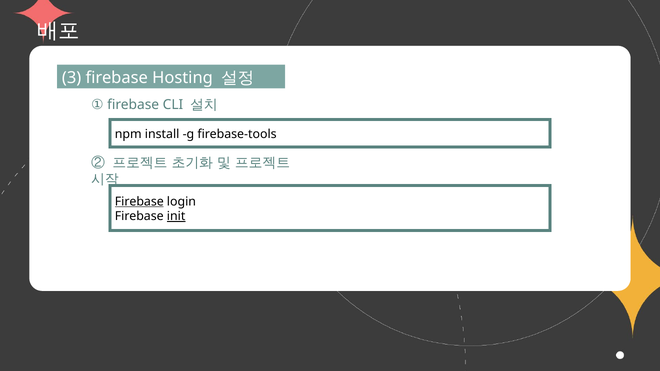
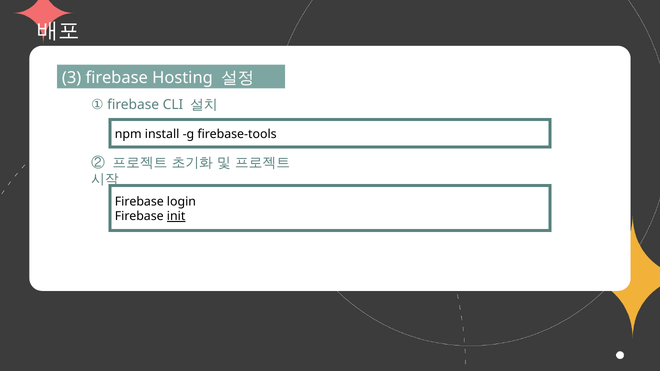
Firebase underline: present -> none (139, 202)
